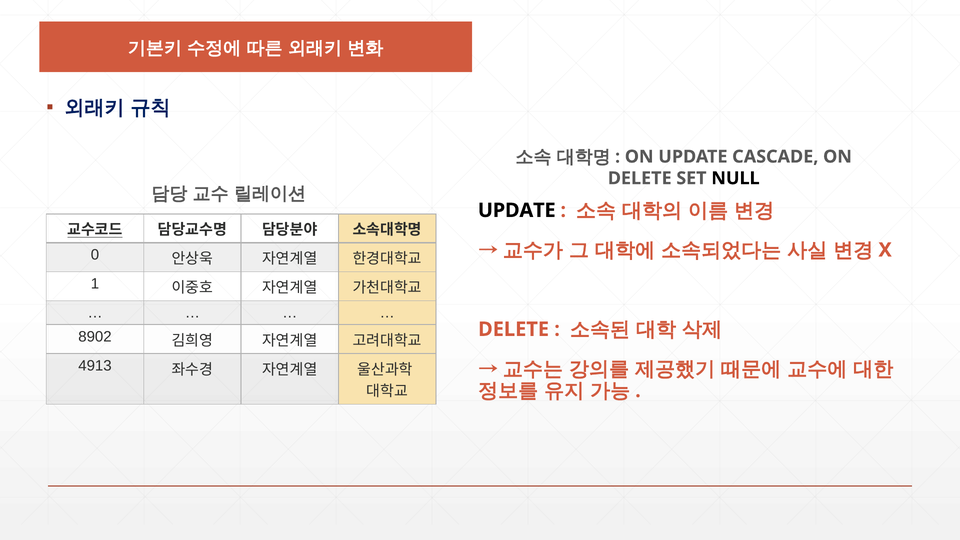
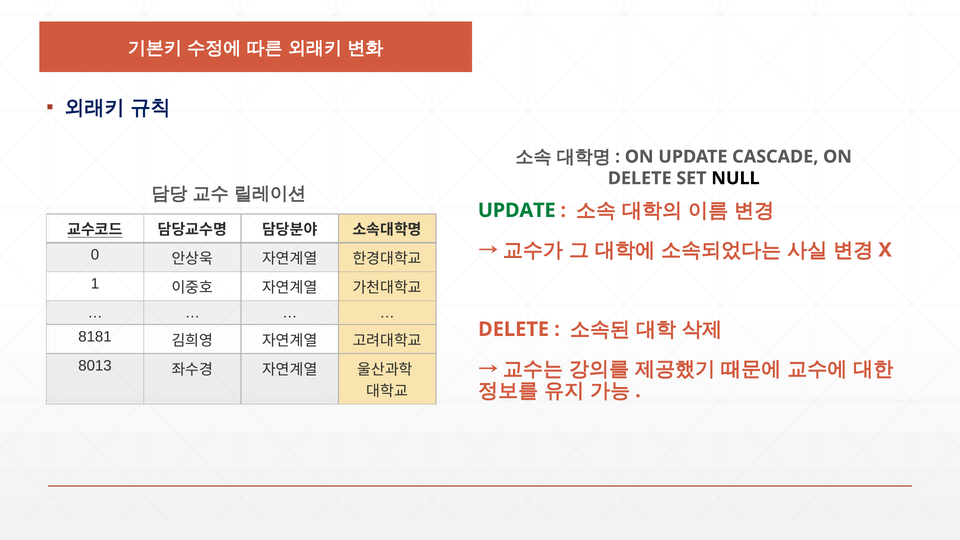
UPDATE colour: black -> green (517, 210)
8902: 8902 -> 8181 (95, 337)
4913: 4913 -> 8013 (95, 366)
